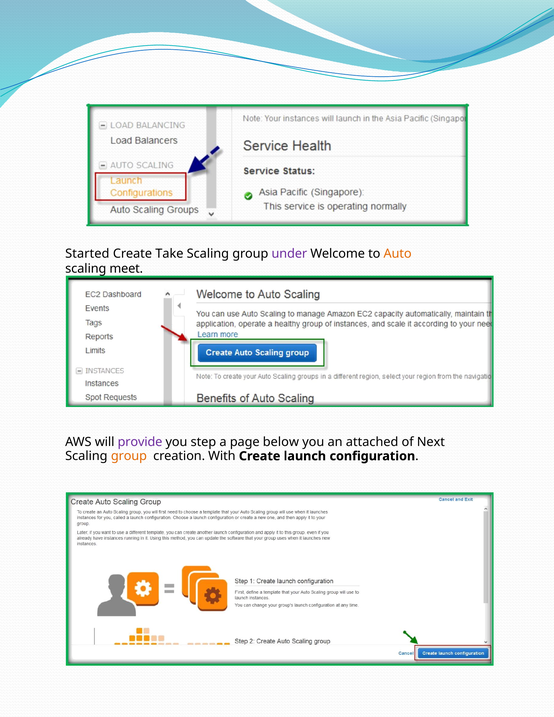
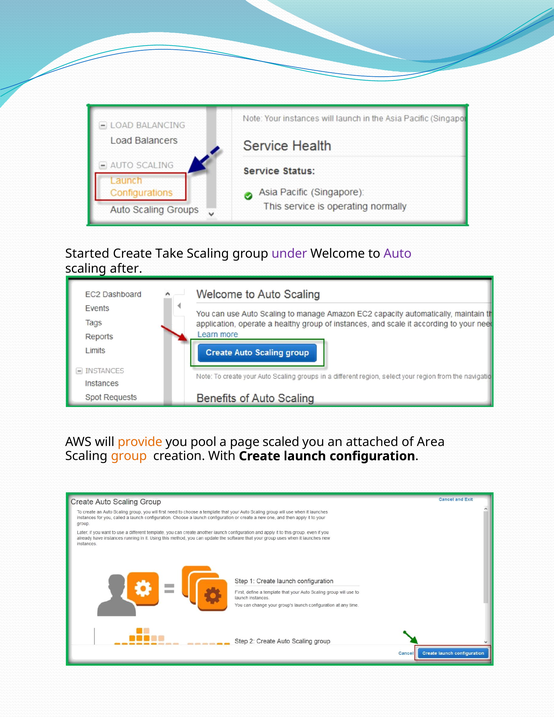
Auto colour: orange -> purple (398, 254)
meet: meet -> after (126, 269)
provide colour: purple -> orange (140, 442)
step: step -> pool (203, 442)
below: below -> scaled (281, 442)
Next: Next -> Area (431, 442)
